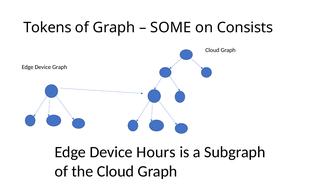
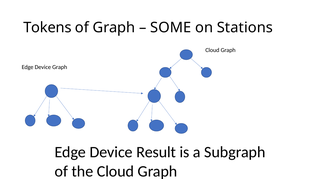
Consists: Consists -> Stations (245, 28)
Hours: Hours -> Result (156, 153)
